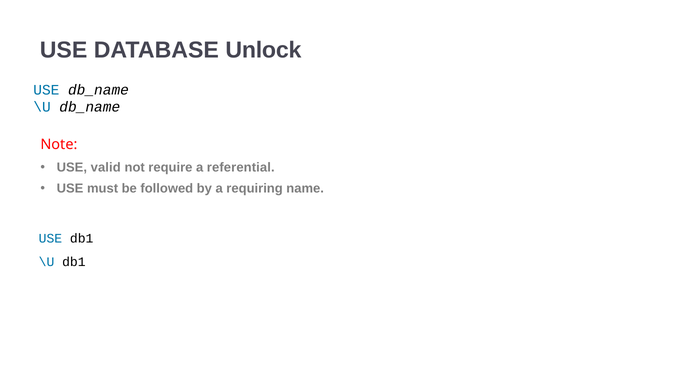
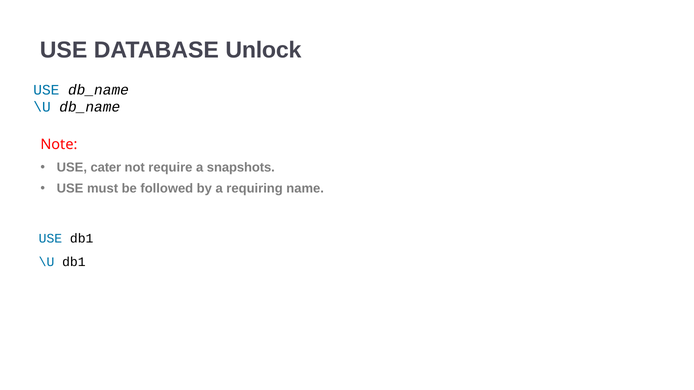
valid: valid -> cater (106, 168)
referential: referential -> snapshots (241, 168)
